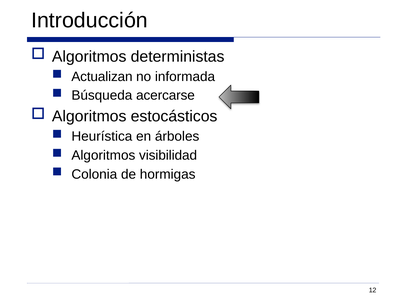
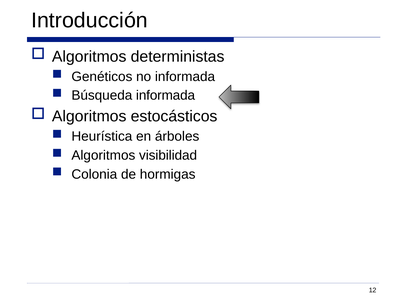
Actualizan: Actualizan -> Genéticos (102, 77)
Búsqueda acercarse: acercarse -> informada (166, 96)
